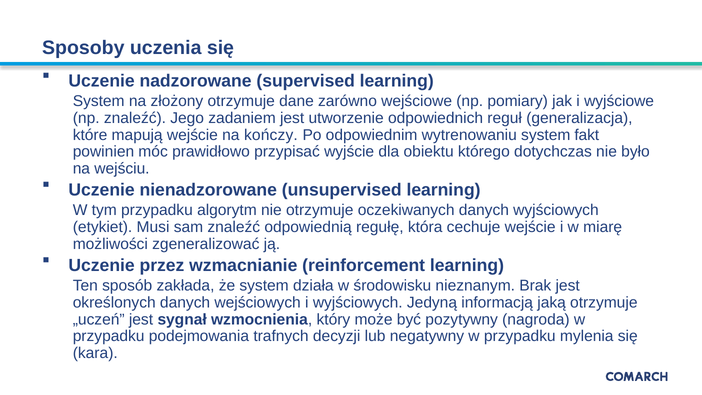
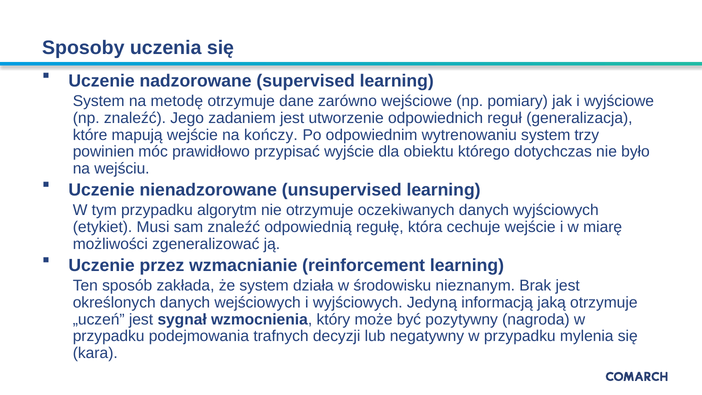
złożony: złożony -> metodę (177, 101)
fakt: fakt -> trzy (587, 135)
